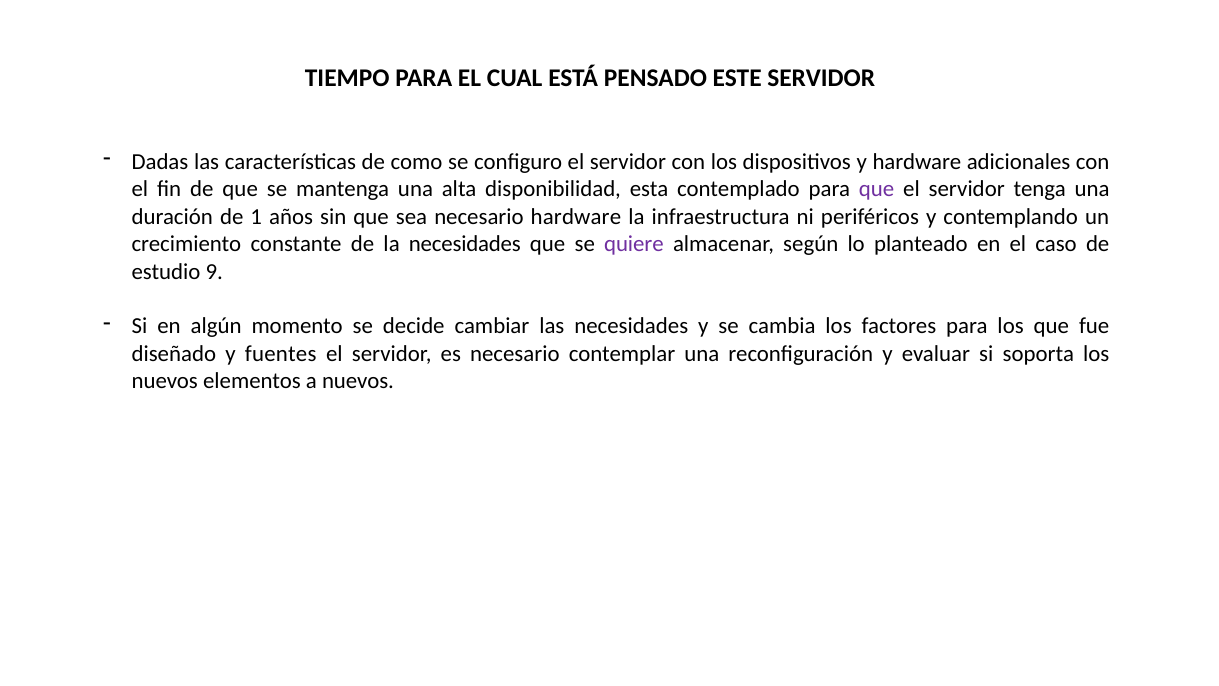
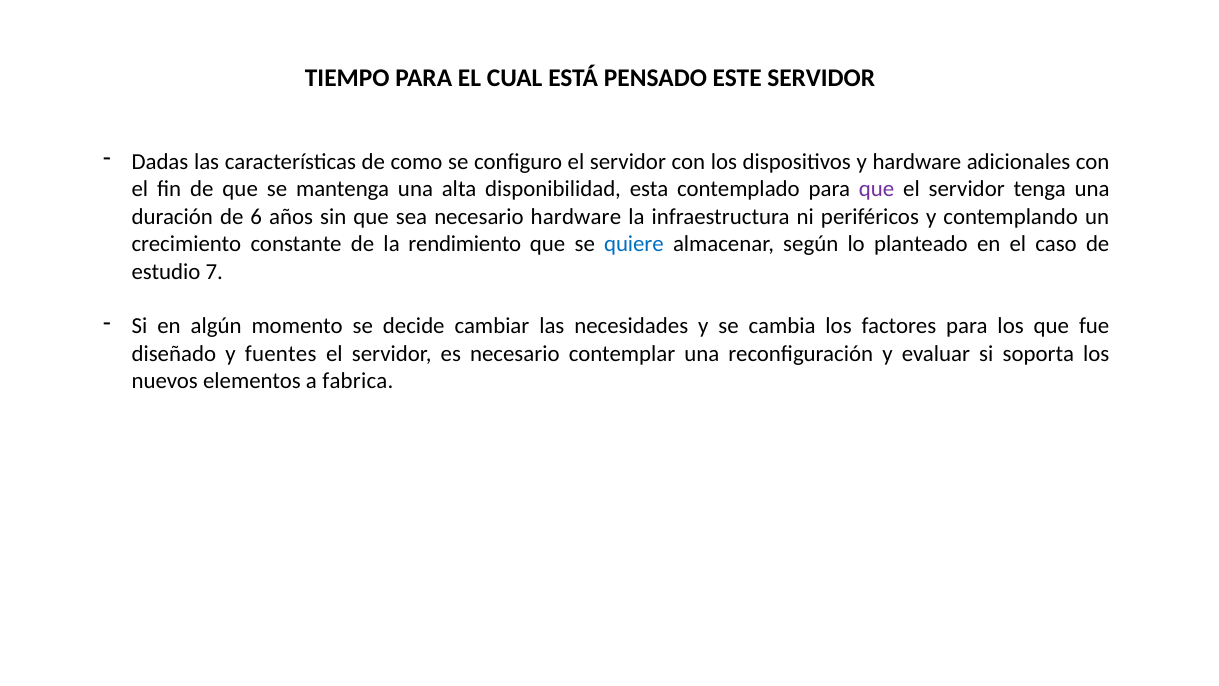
1: 1 -> 6 (256, 217)
la necesidades: necesidades -> rendimiento (465, 244)
quiere colour: purple -> blue (634, 244)
9: 9 -> 7 (214, 271)
a nuevos: nuevos -> fabrica (358, 381)
